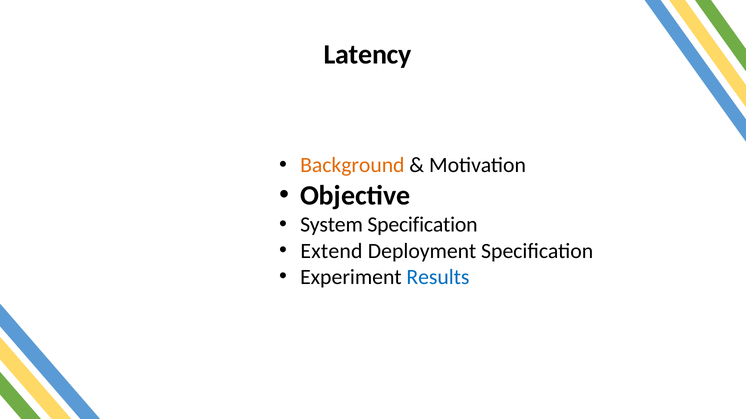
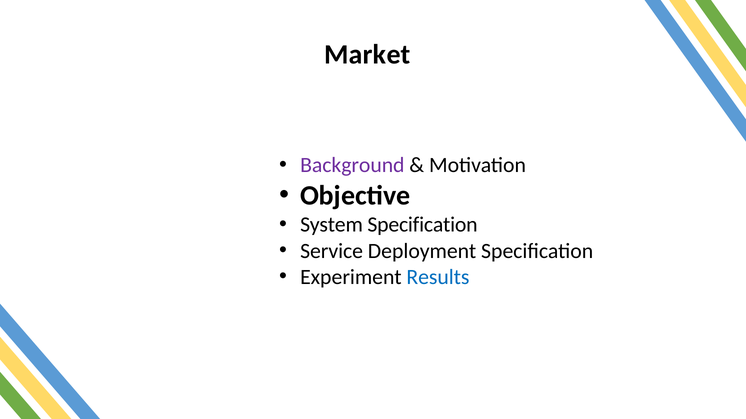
Latency: Latency -> Market (367, 54)
Background colour: orange -> purple (352, 165)
Extend: Extend -> Service (332, 251)
